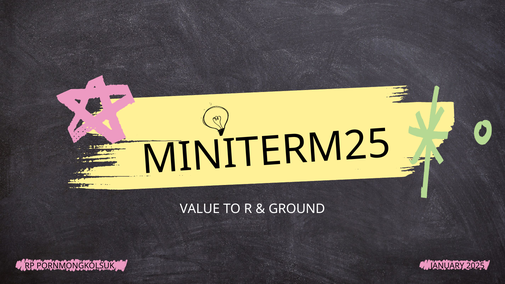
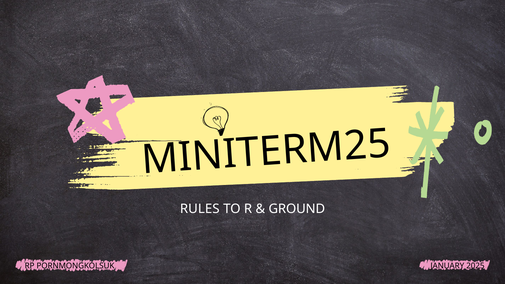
VALUE: VALUE -> RULES (200, 209)
